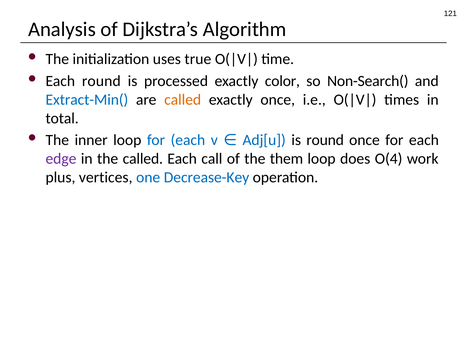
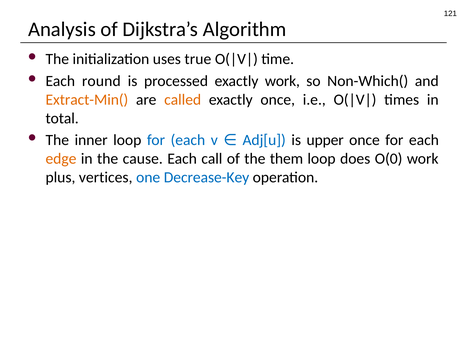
exactly color: color -> work (282, 81)
Non-Search(: Non-Search( -> Non-Which( (368, 81)
Extract-Min( colour: blue -> orange (87, 100)
is round: round -> upper (325, 140)
edge colour: purple -> orange (61, 159)
the called: called -> cause (143, 159)
O(4: O(4 -> O(0 (389, 159)
